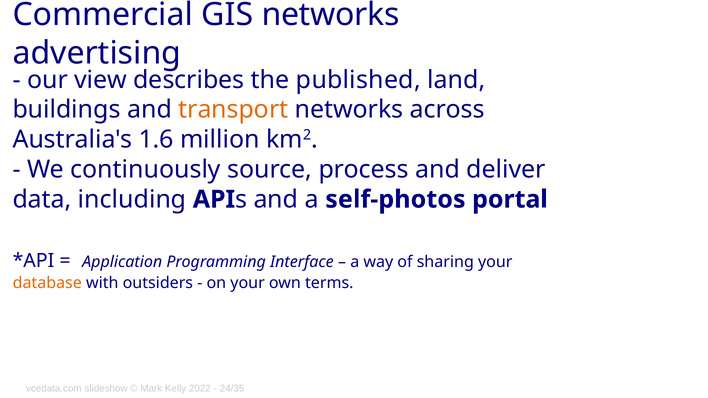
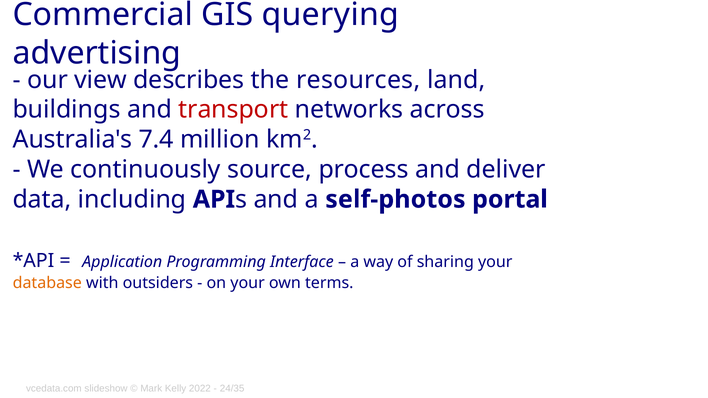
GIS networks: networks -> querying (330, 15)
published: published -> resources (358, 80)
transport colour: orange -> red (233, 110)
1.6: 1.6 -> 7.4 (156, 140)
